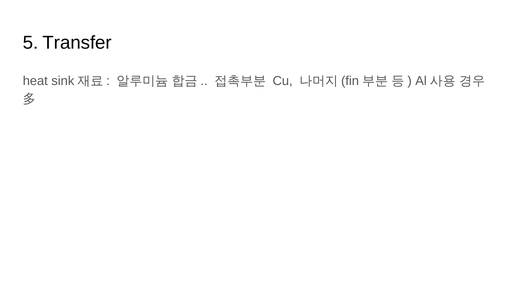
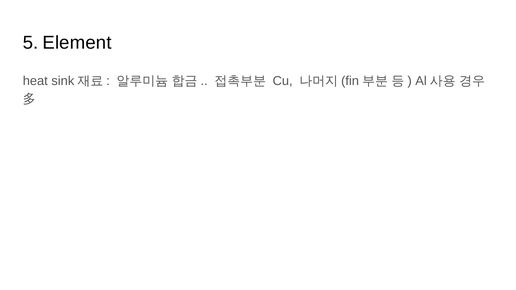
Transfer: Transfer -> Element (77, 43)
